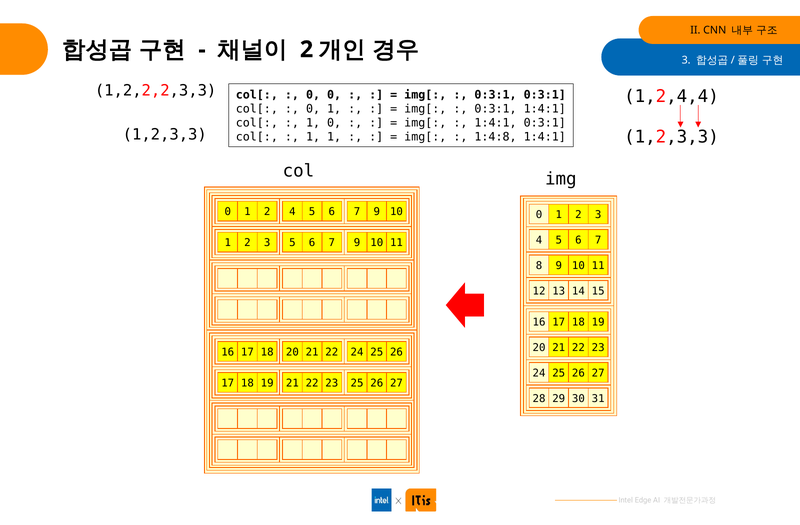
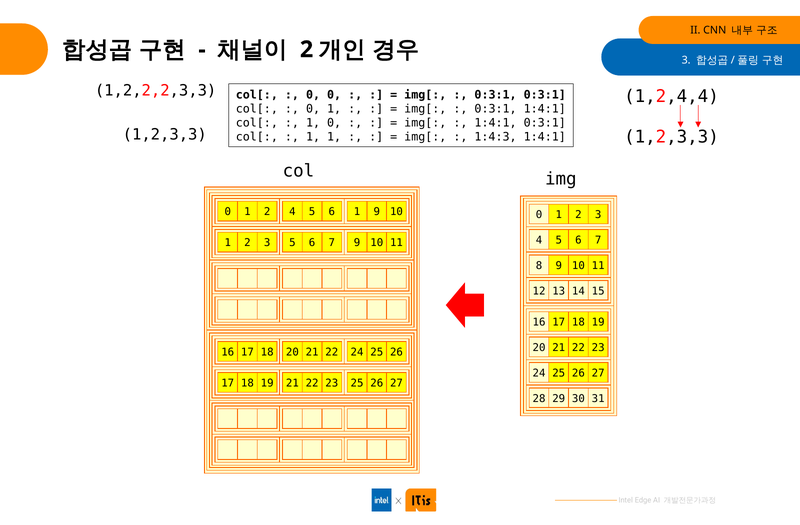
1:4:8: 1:4:8 -> 1:4:3 (496, 137)
7: 7 -> 1 (357, 212)
